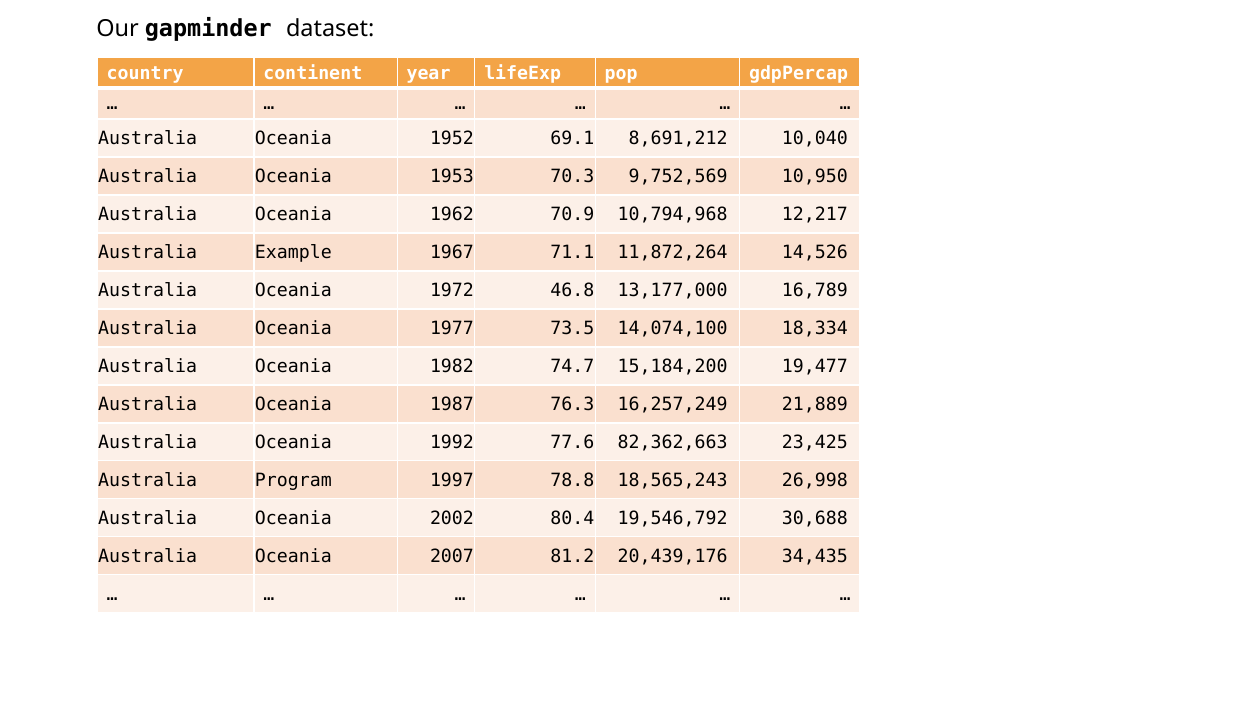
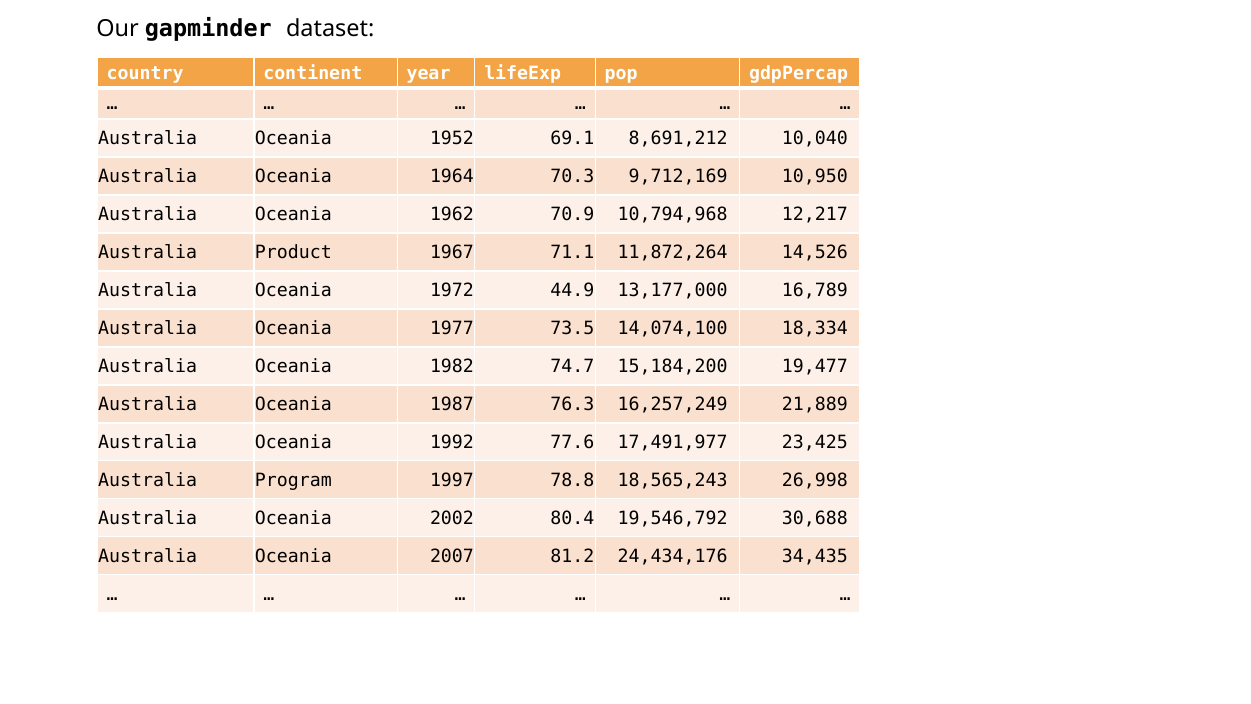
1953: 1953 -> 1964 (452, 177)
9,752,569: 9,752,569 -> 9,712,169 (678, 177)
Example: Example -> Product (293, 253)
46.8: 46.8 -> 44.9 (572, 291)
82,362,663: 82,362,663 -> 17,491,977 (673, 443)
20,439,176: 20,439,176 -> 24,434,176 (673, 556)
